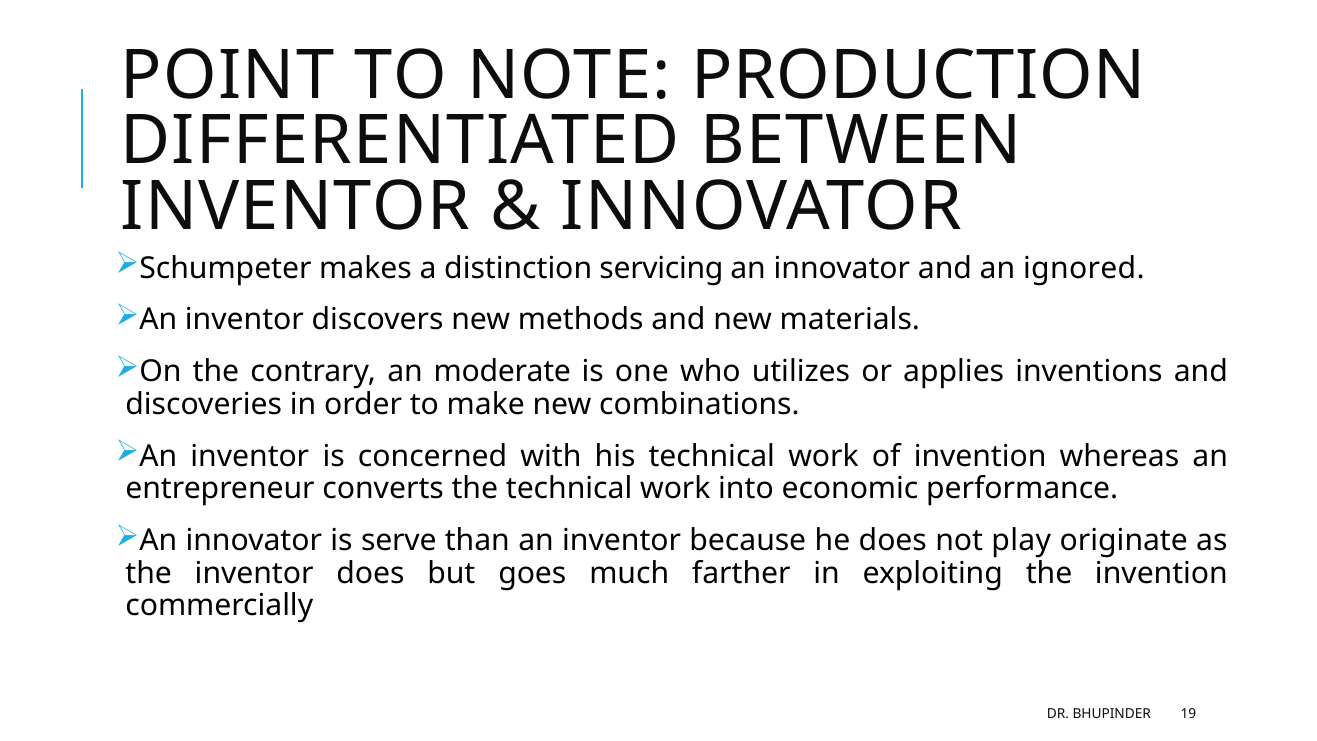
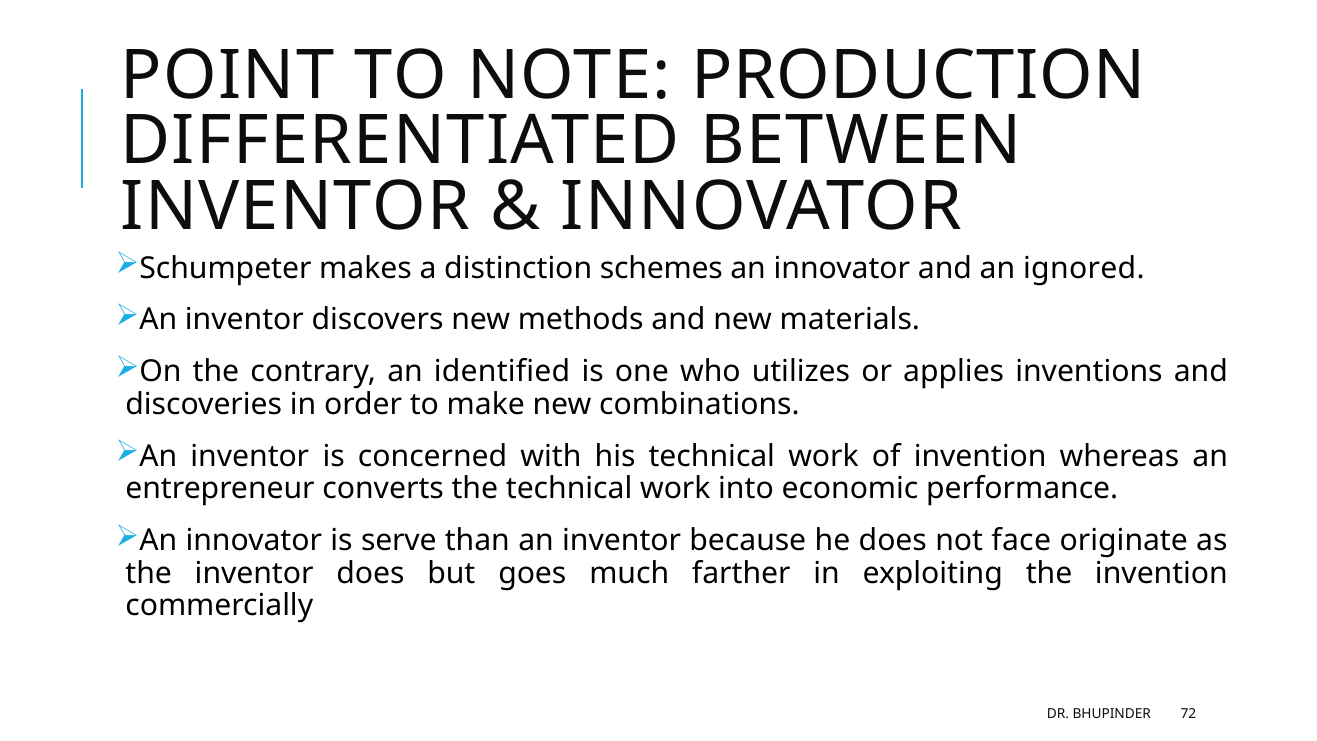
servicing: servicing -> schemes (661, 268)
moderate: moderate -> identified (502, 372)
play: play -> face (1021, 540)
19: 19 -> 72 (1188, 714)
